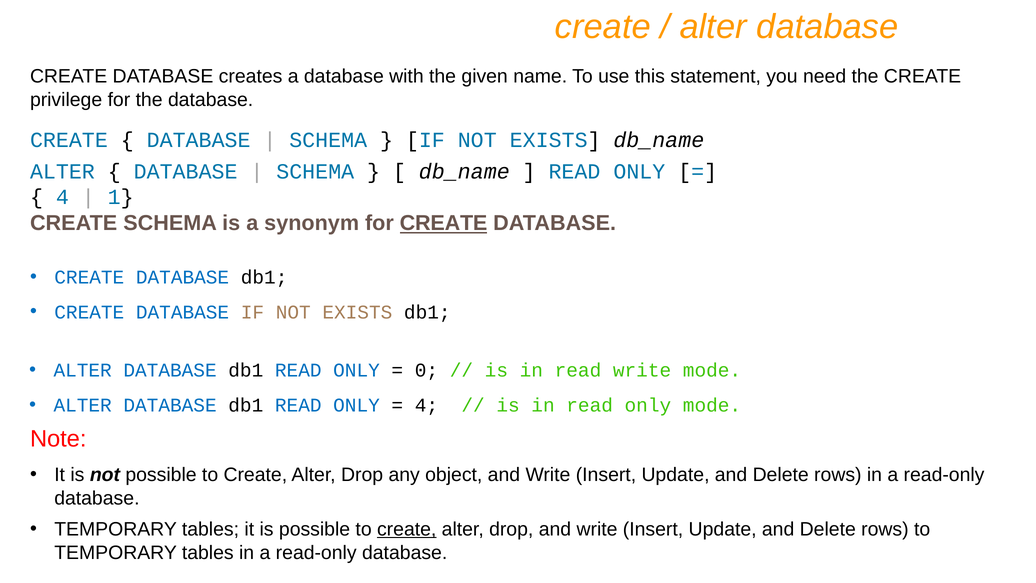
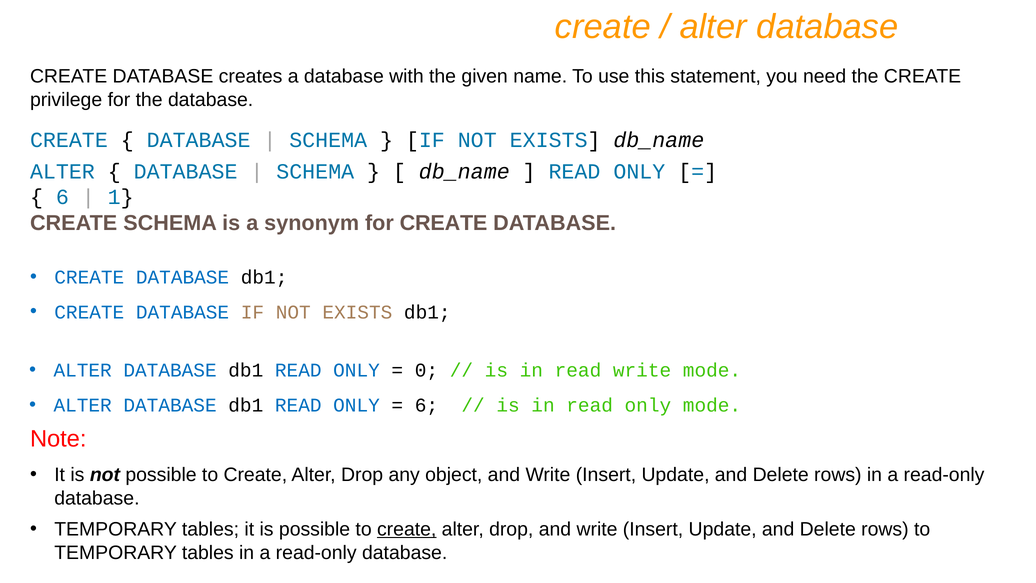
4: 4 -> 6 (62, 197)
CREATE underline: present -> none (444, 223)
4: 4 -> 6 (426, 405)
